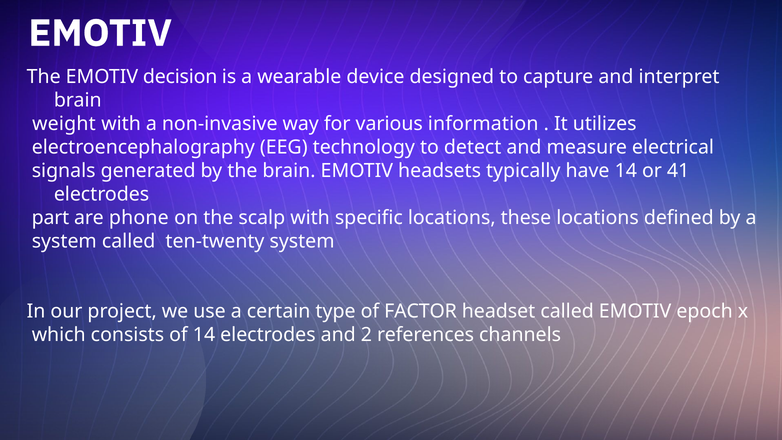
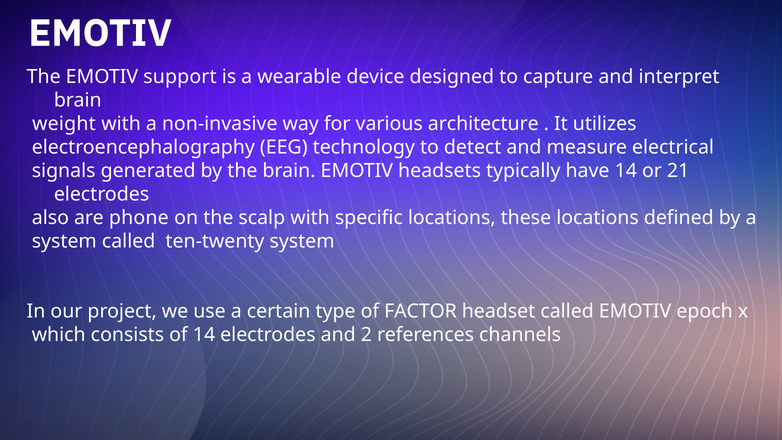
decision: decision -> support (180, 77)
information: information -> architecture (483, 124)
41: 41 -> 21 (678, 171)
part: part -> also (50, 218)
